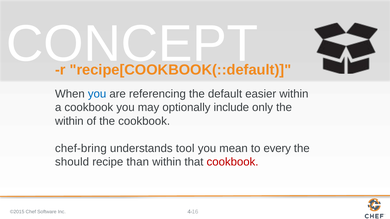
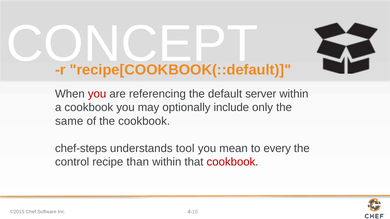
you colour: blue -> red (97, 94)
easier: easier -> server (261, 94)
within: within -> same (69, 121)
chef-bring: chef-bring -> chef-steps (81, 149)
should: should -> control (72, 162)
